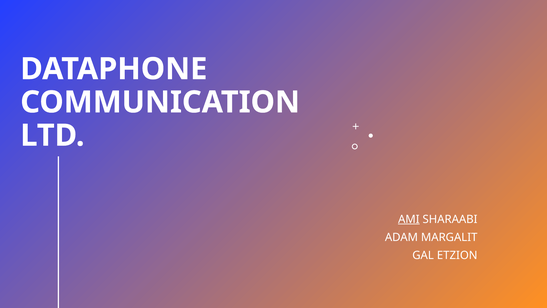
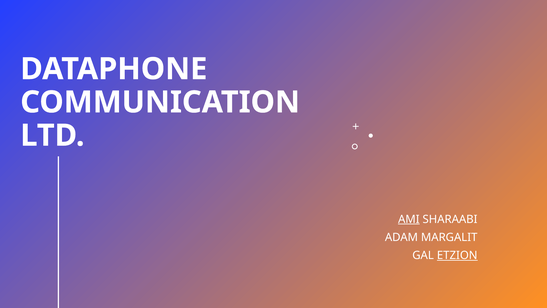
ETZION underline: none -> present (457, 255)
